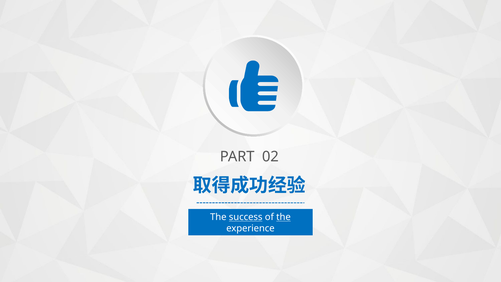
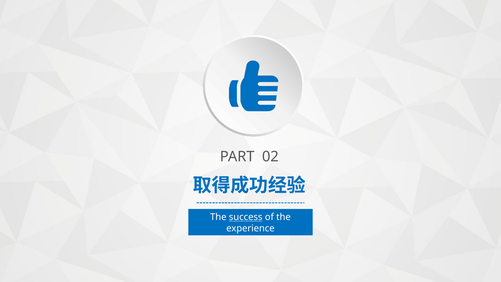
the underline: present -> none (283, 217)
